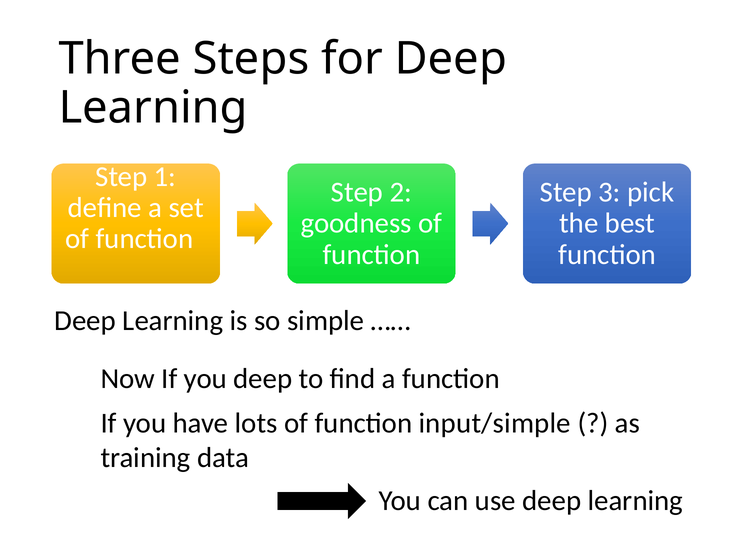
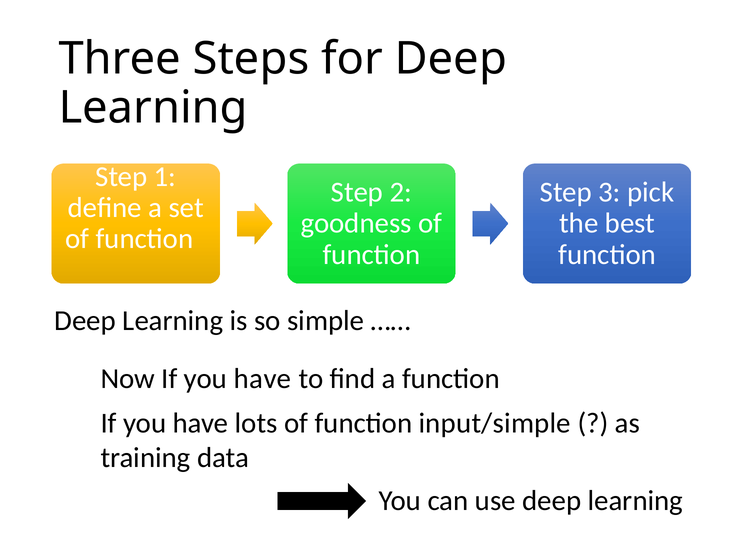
Now If you deep: deep -> have (263, 379)
